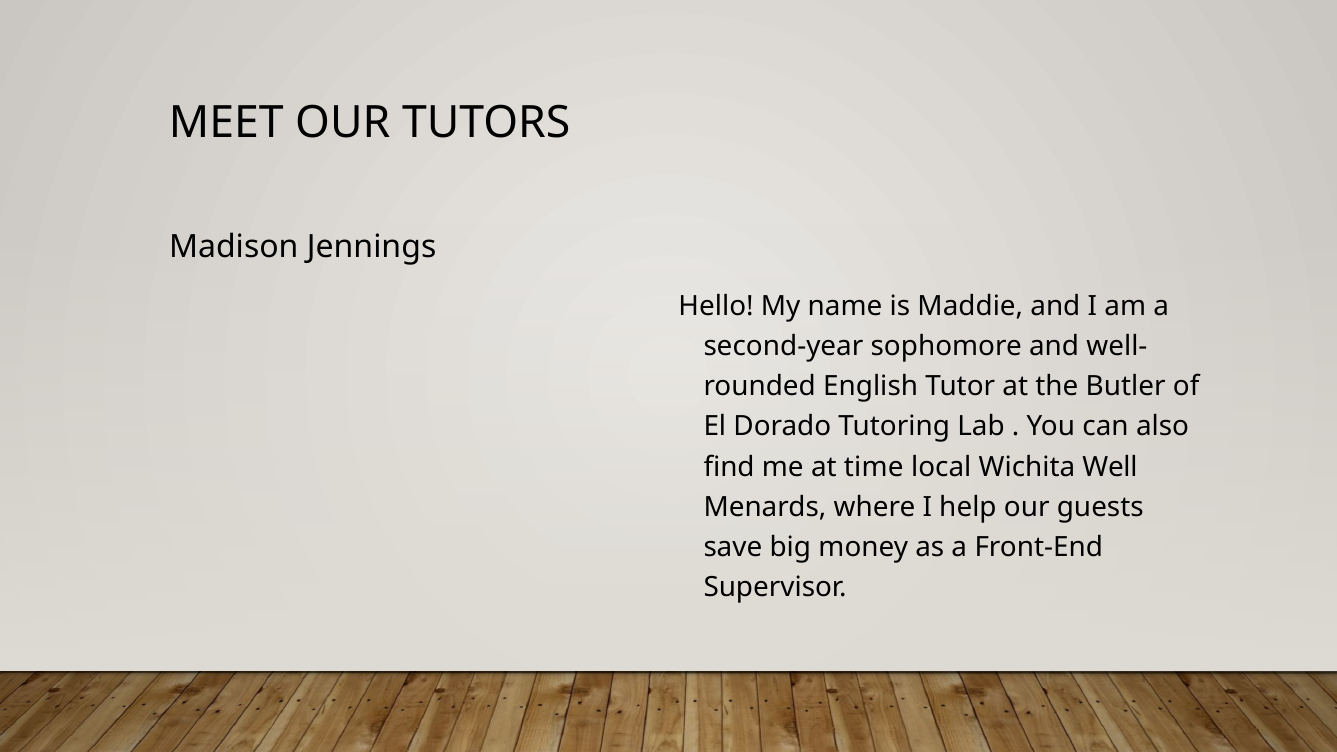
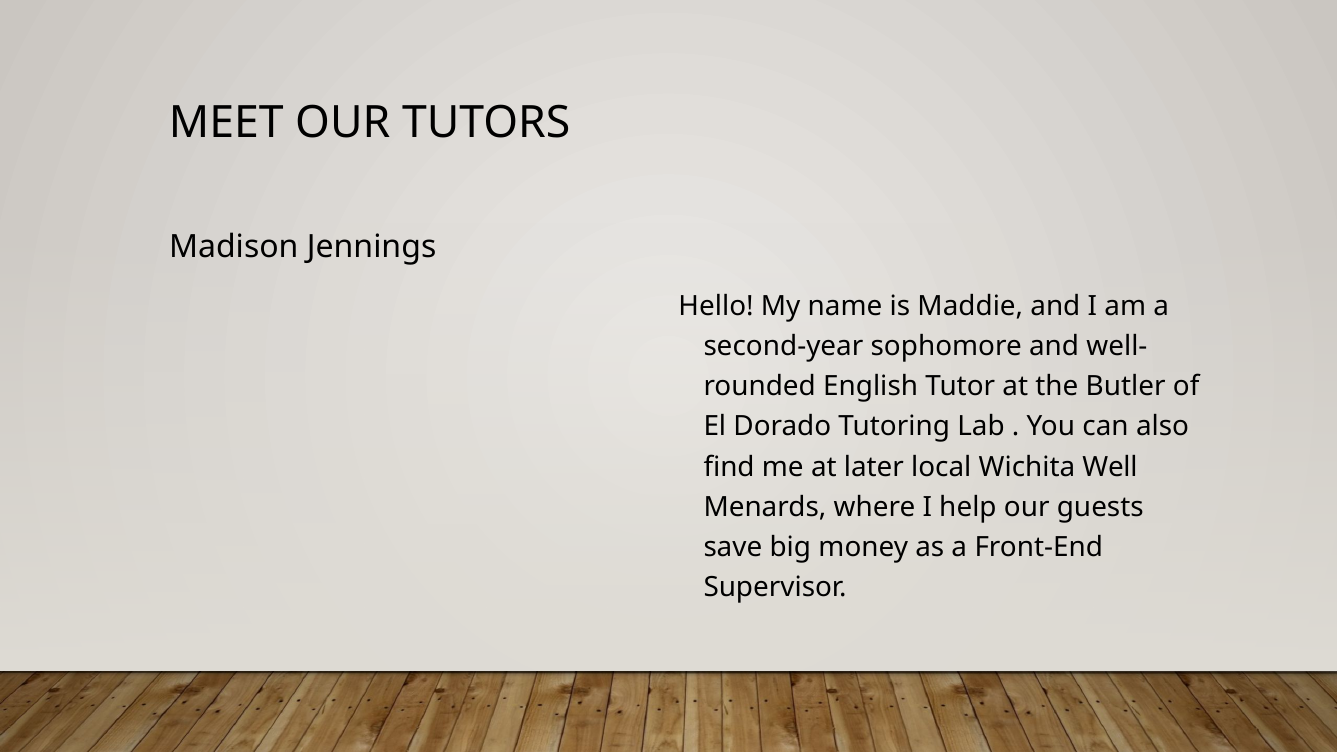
time: time -> later (874, 467)
